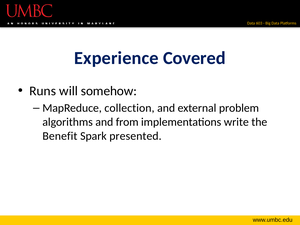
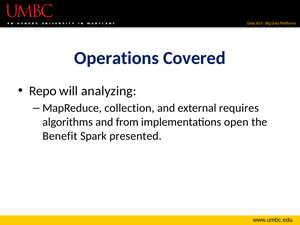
Experience: Experience -> Operations (117, 58)
Runs: Runs -> Repo (43, 91)
somehow: somehow -> analyzing (109, 91)
problem: problem -> requires (239, 108)
write: write -> open (236, 122)
